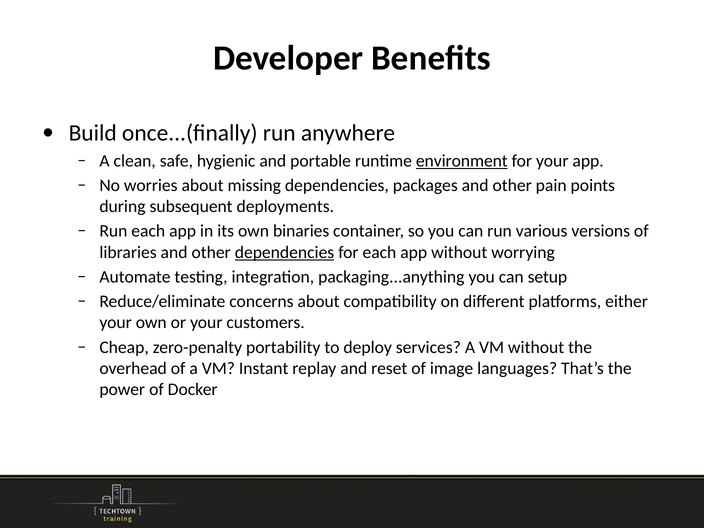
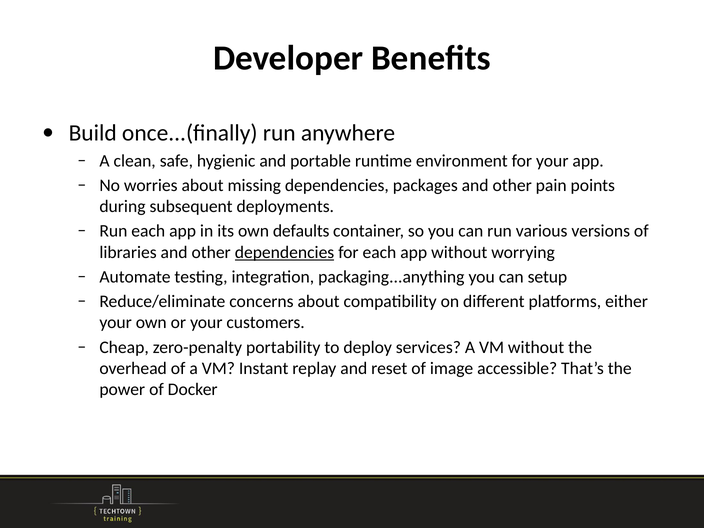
environment underline: present -> none (462, 161)
binaries: binaries -> defaults (301, 231)
languages: languages -> accessible (517, 368)
